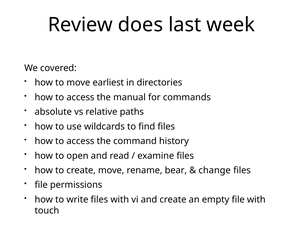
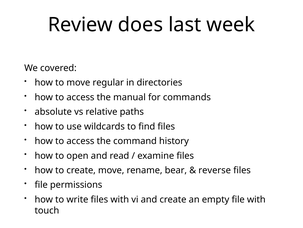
earliest: earliest -> regular (108, 82)
change: change -> reverse (215, 170)
